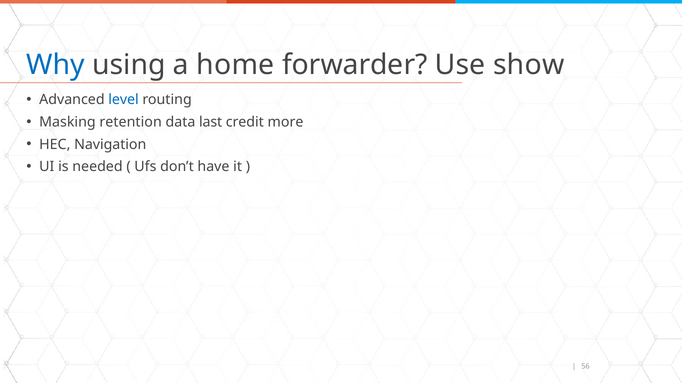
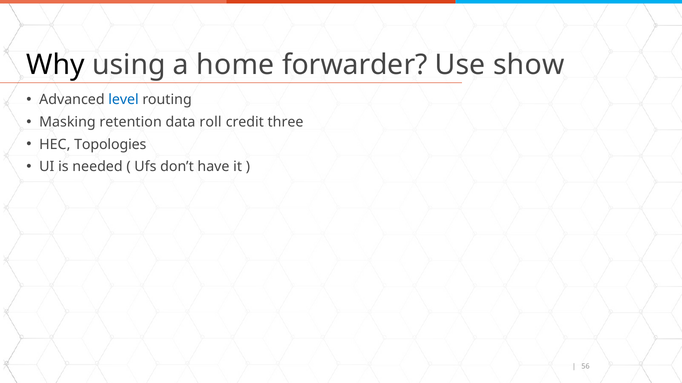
Why colour: blue -> black (56, 65)
last: last -> roll (211, 122)
more: more -> three (286, 122)
Navigation: Navigation -> Topologies (110, 145)
